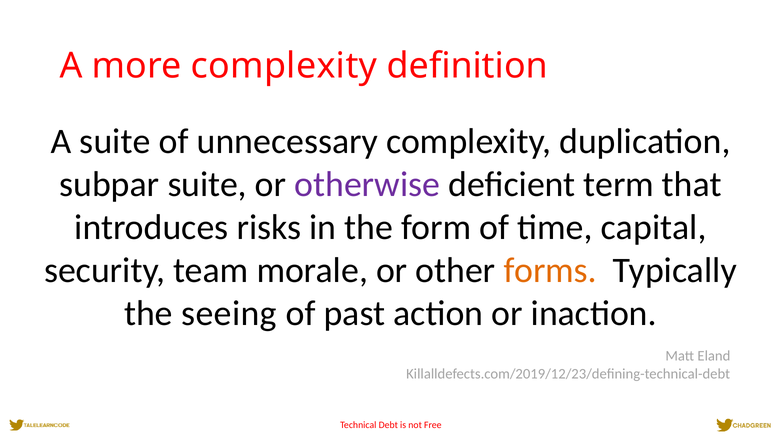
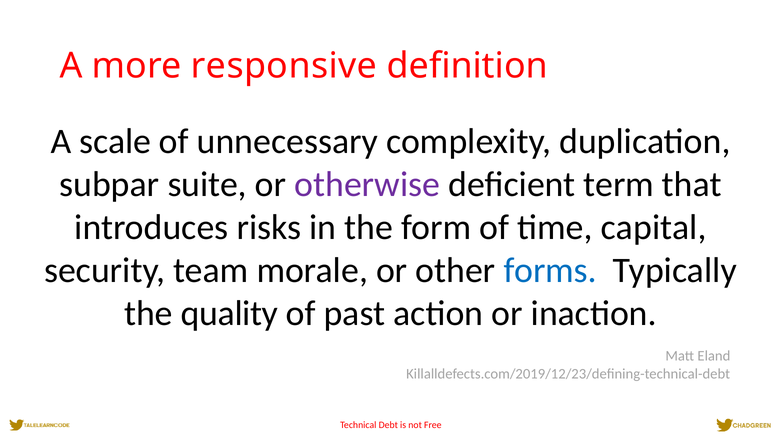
more complexity: complexity -> responsive (284, 66)
A suite: suite -> scale (115, 141)
forms colour: orange -> blue (550, 270)
seeing: seeing -> quality (229, 313)
